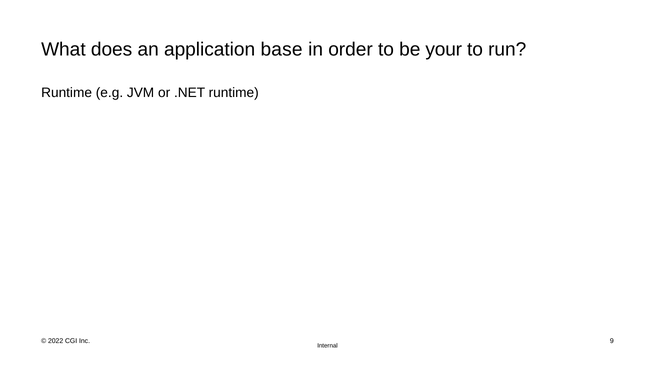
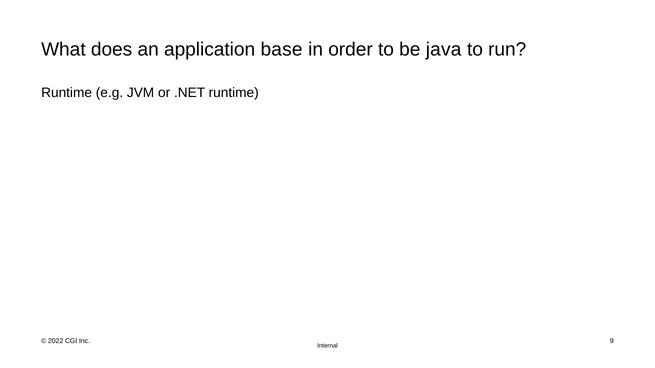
your: your -> java (444, 50)
